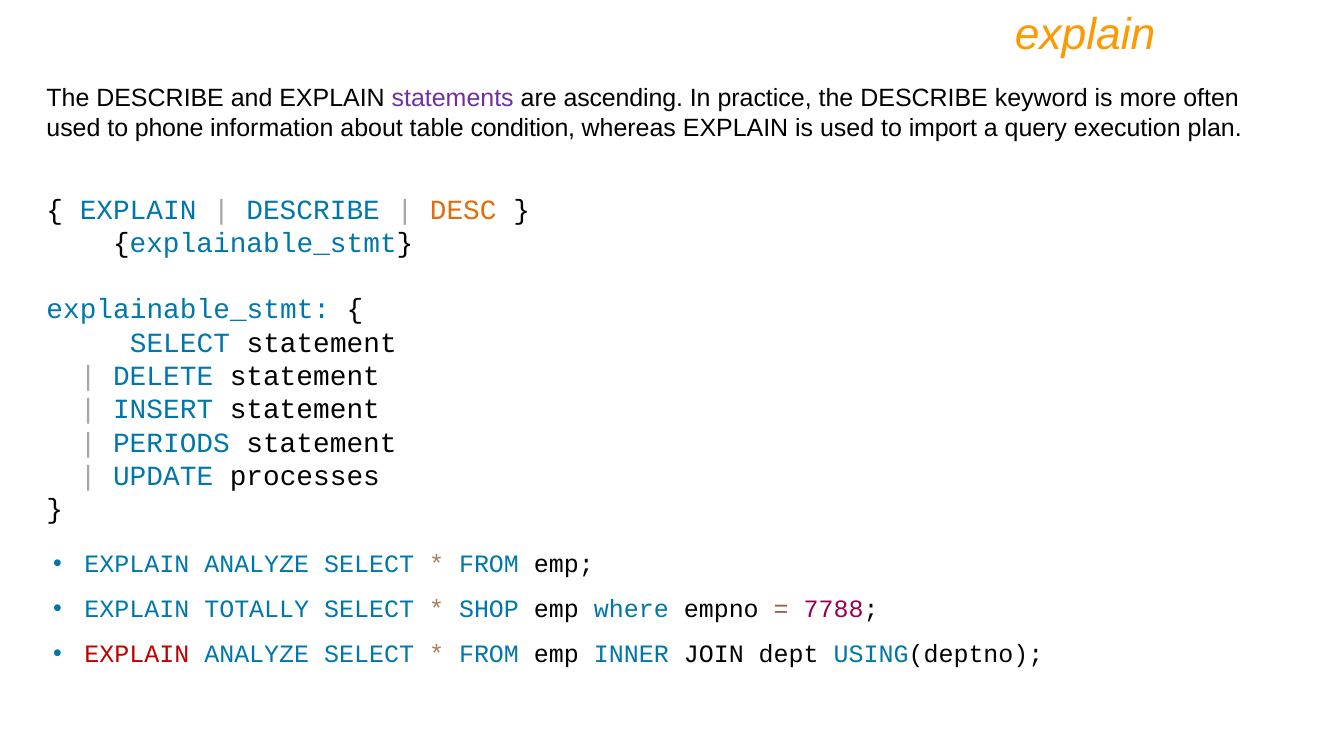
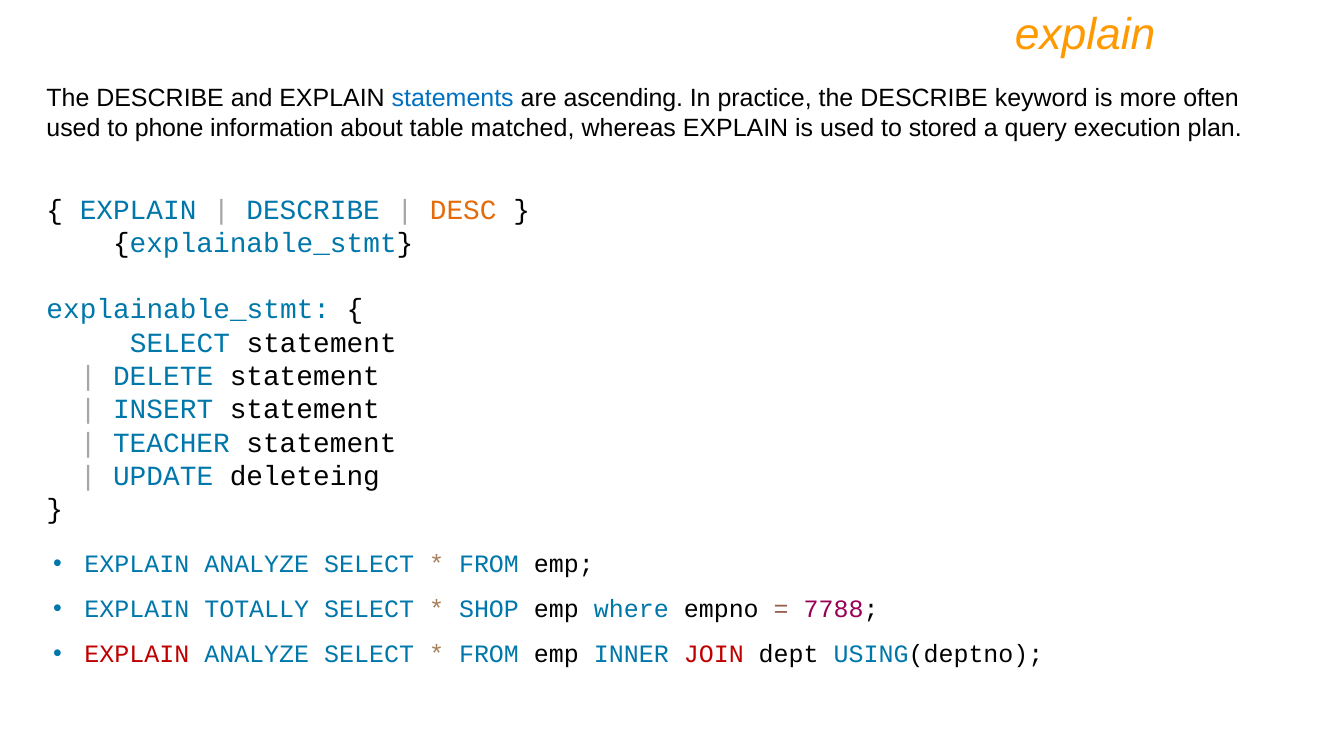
statements colour: purple -> blue (453, 98)
condition: condition -> matched (523, 128)
import: import -> stored (943, 128)
PERIODS: PERIODS -> TEACHER (171, 443)
processes: processes -> deleteing (305, 476)
JOIN colour: black -> red (714, 655)
